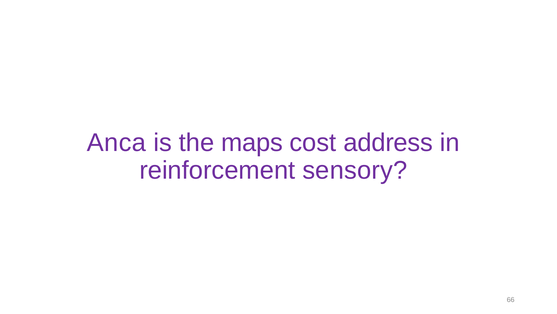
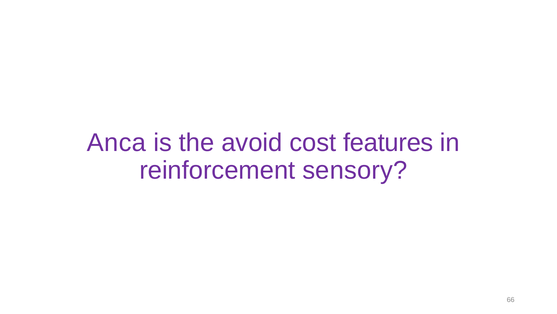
maps: maps -> avoid (252, 142)
address: address -> features (388, 142)
